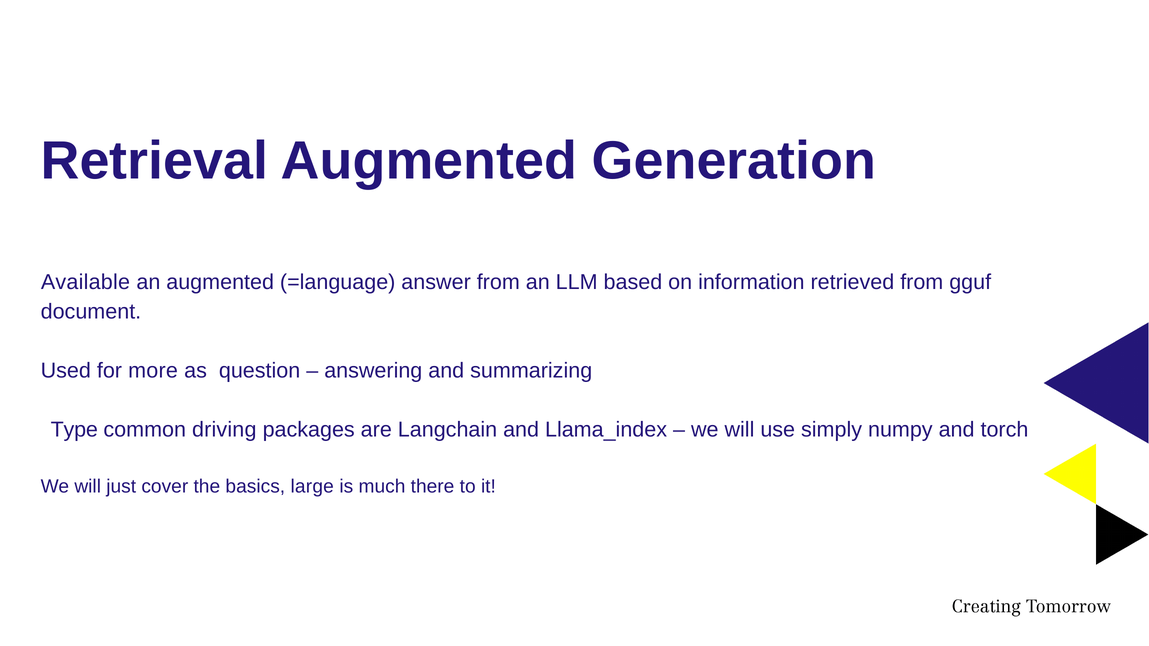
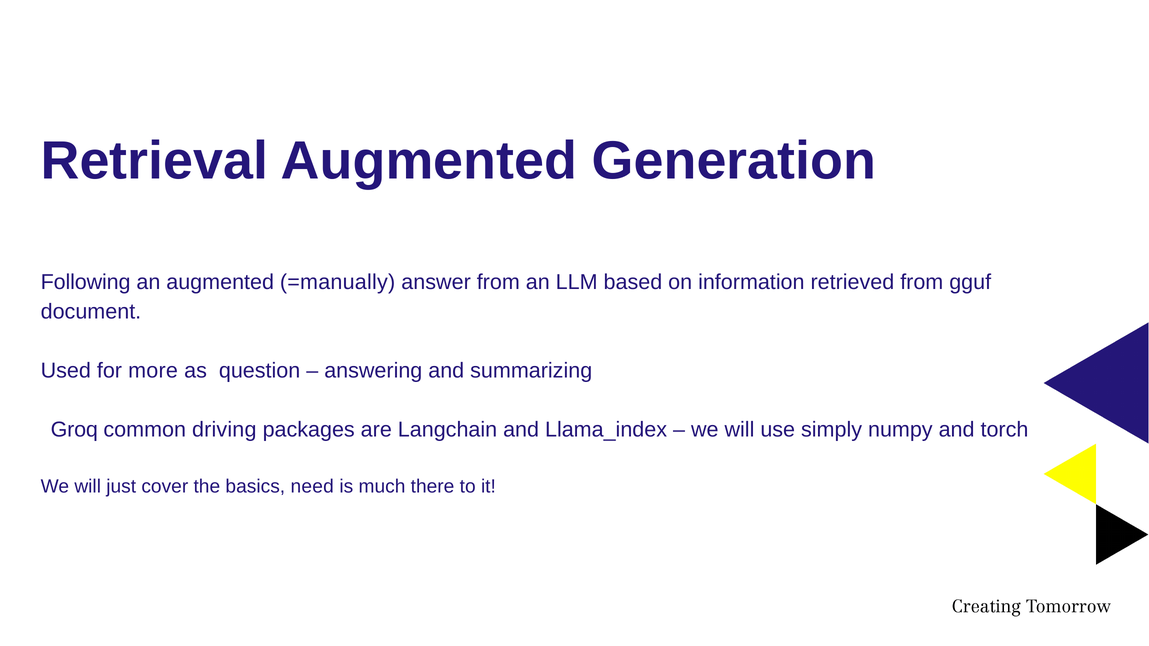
Available: Available -> Following (86, 282)
=language: =language -> =manually (338, 282)
Type: Type -> Groq (74, 430)
large: large -> need (312, 487)
